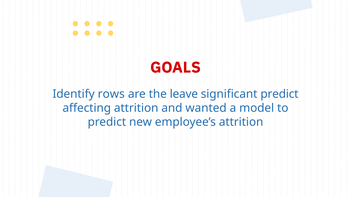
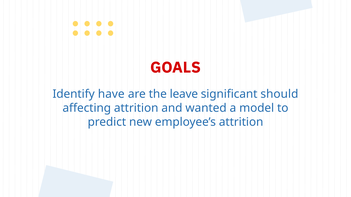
rows: rows -> have (111, 94)
significant predict: predict -> should (279, 94)
